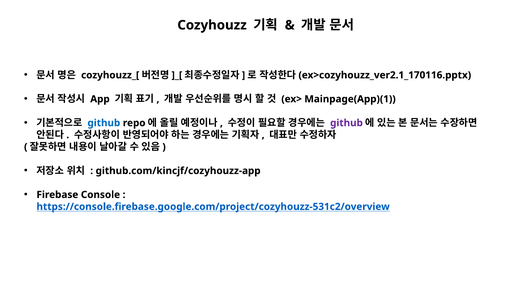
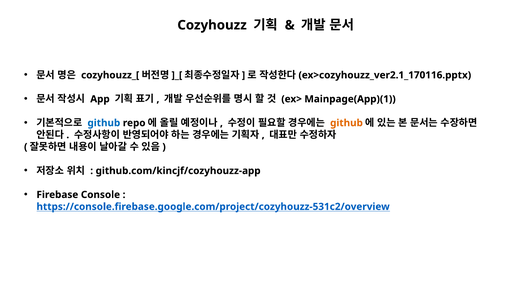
github colour: purple -> orange (346, 123)
